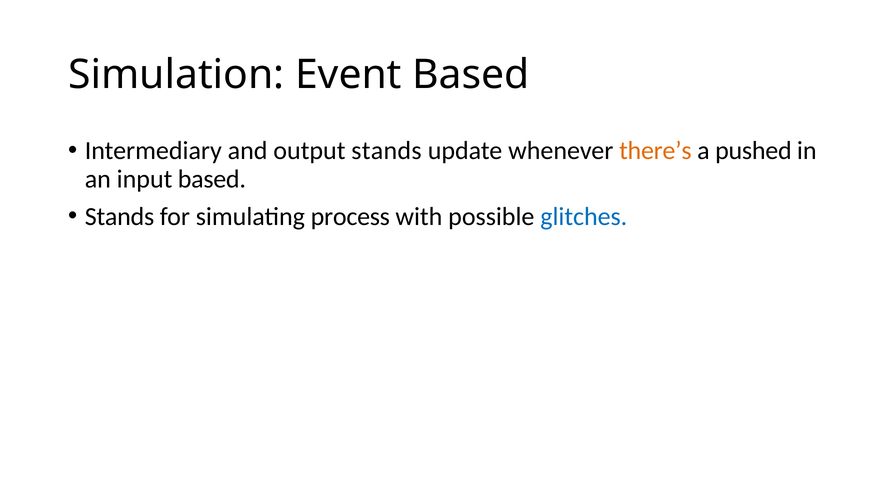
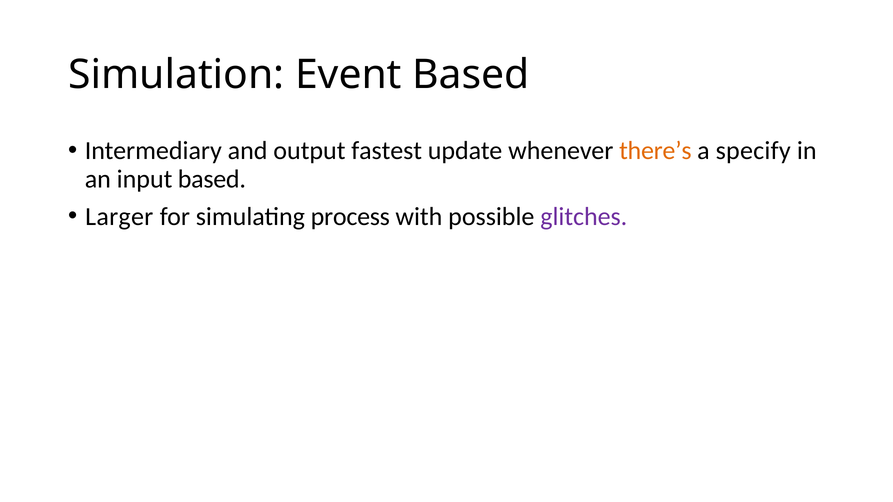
output stands: stands -> fastest (387, 151)
pushed: pushed -> specify (753, 151)
Stands: Stands -> Larger (119, 217)
glitches colour: blue -> purple (584, 217)
